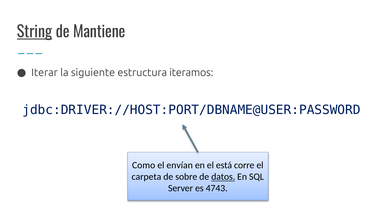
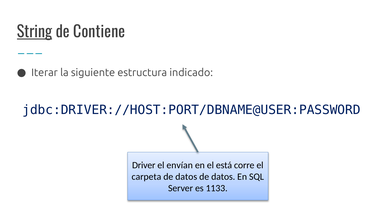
Mantiene: Mantiene -> Contiene (99, 32)
iteramos: iteramos -> indicado (191, 72)
Como: Como -> Driver (144, 165)
sobre: sobre -> datos (186, 176)
datos underline: present -> none (223, 176)
4743: 4743 -> 1133 (217, 188)
